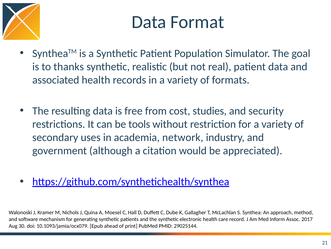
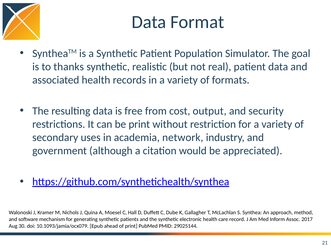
studies: studies -> output (210, 111)
be tools: tools -> print (139, 124)
